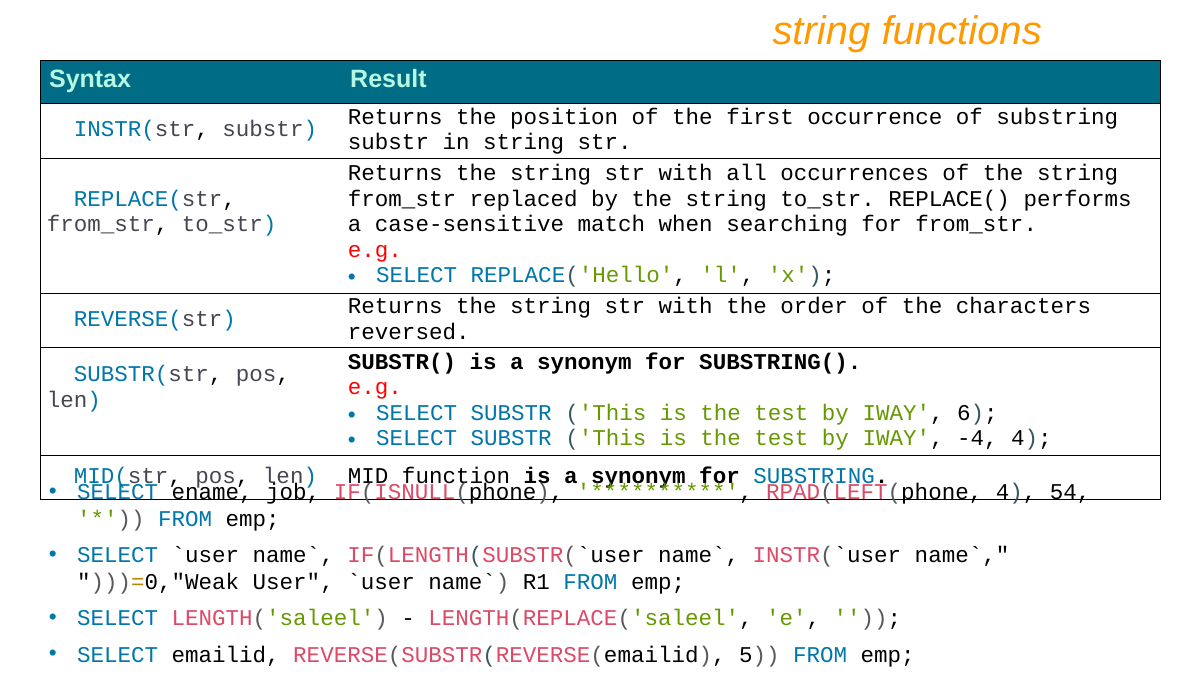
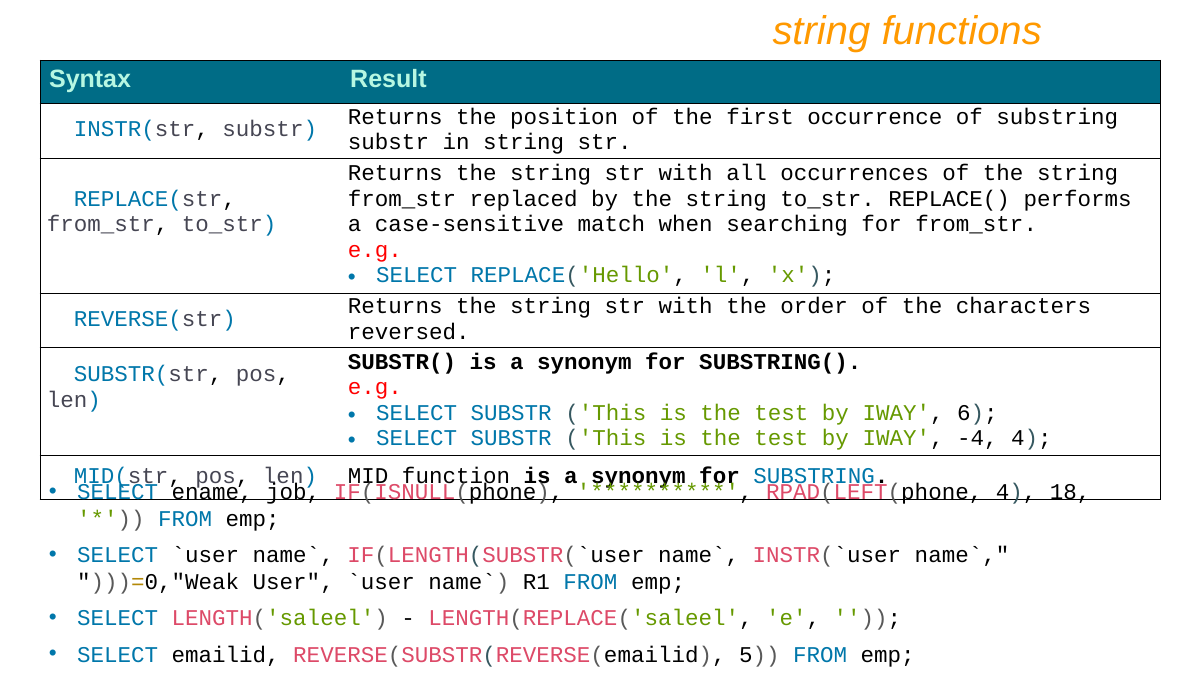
54: 54 -> 18 (1070, 492)
